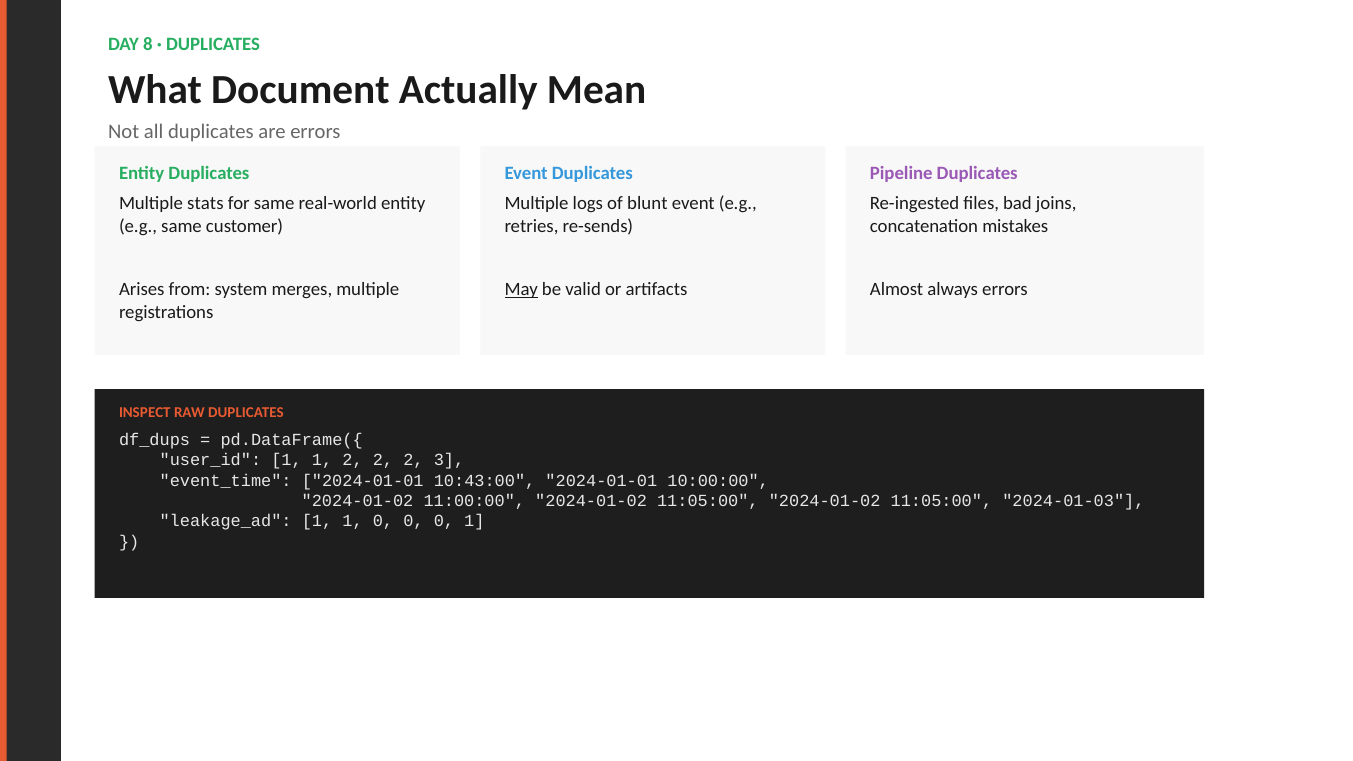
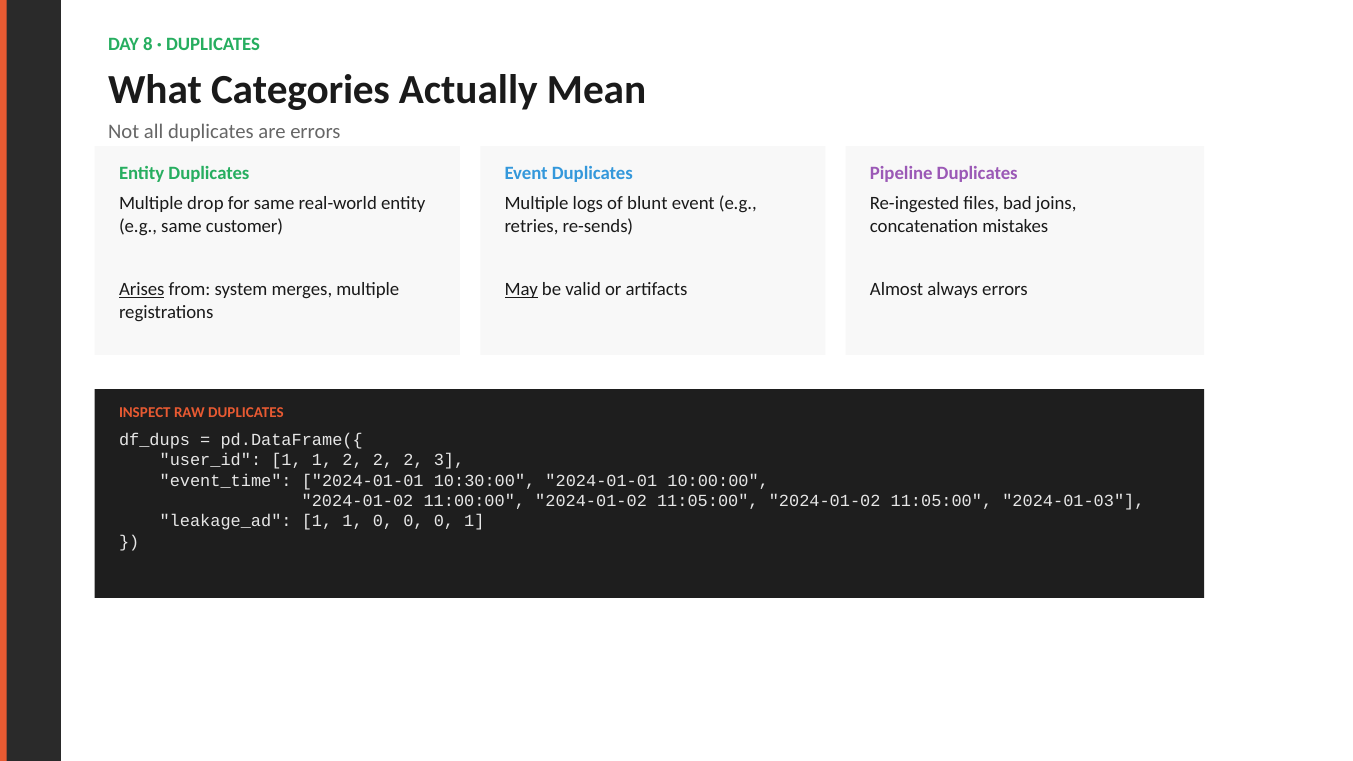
Document: Document -> Categories (300, 89)
stats: stats -> drop (205, 203)
Arises underline: none -> present (142, 290)
10:43:00: 10:43:00 -> 10:30:00 (485, 481)
